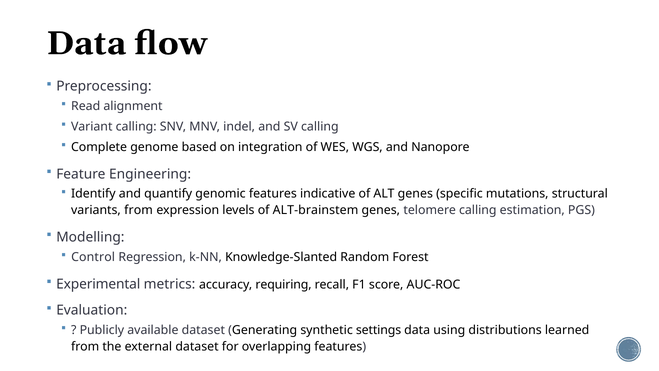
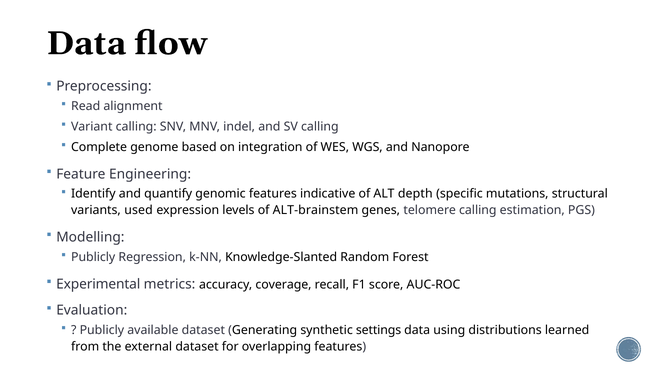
ALT genes: genes -> depth (415, 194)
variants from: from -> used (139, 210)
Control: Control -> Publicly (93, 257)
requiring: requiring -> coverage (284, 284)
